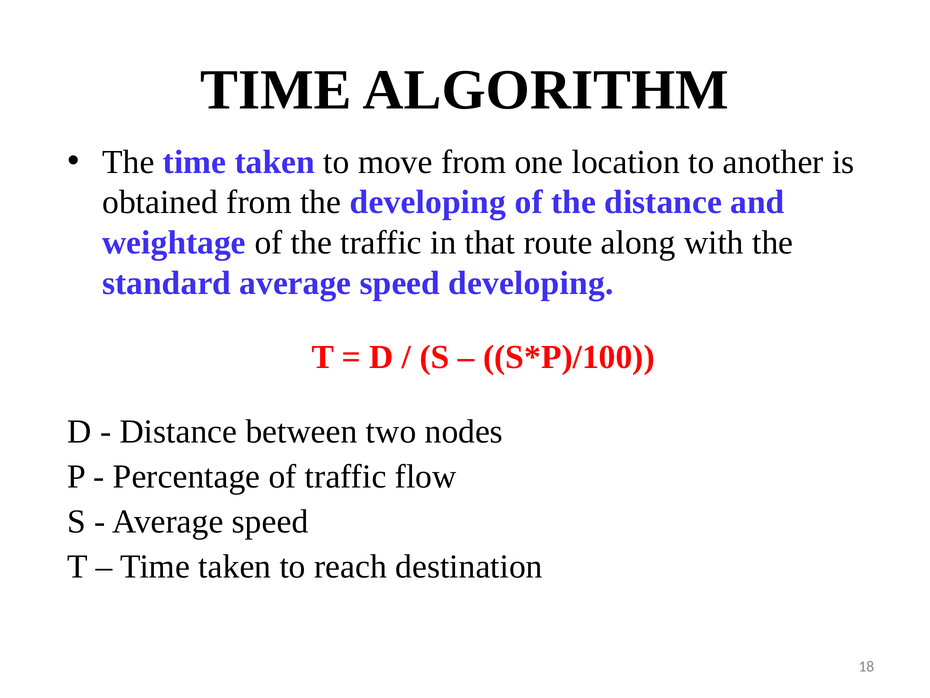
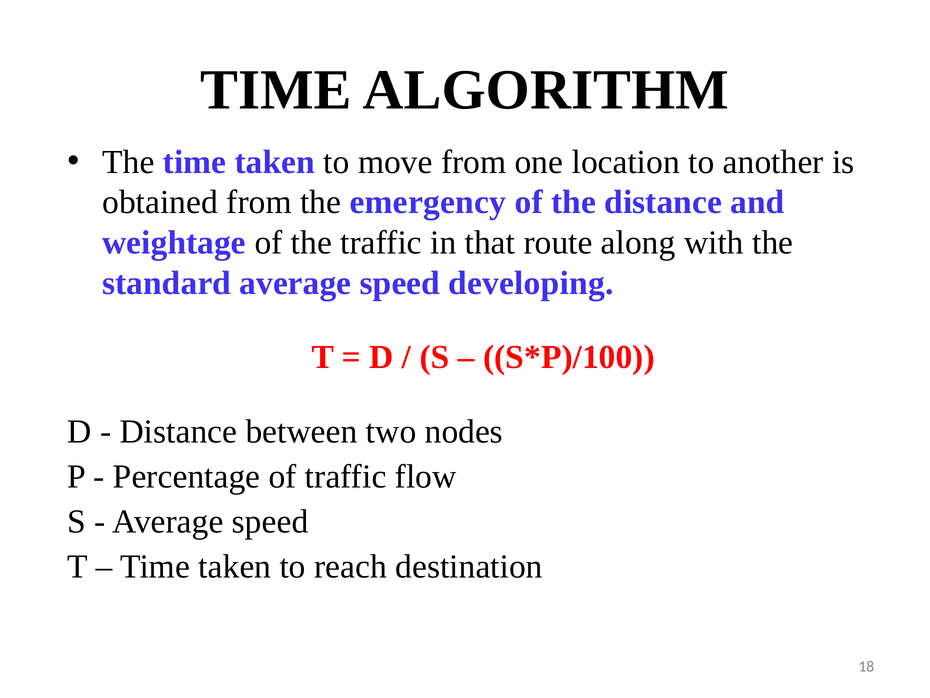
the developing: developing -> emergency (428, 202)
